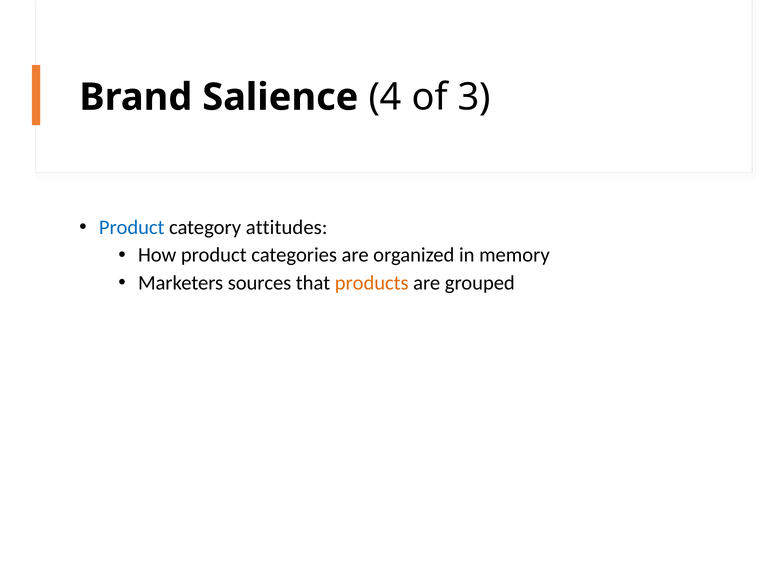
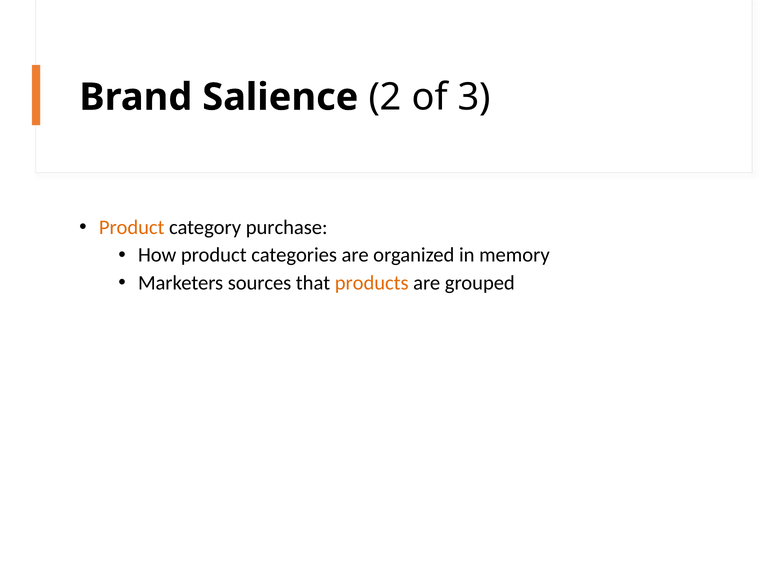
4: 4 -> 2 (385, 97)
Product colour: blue -> orange (132, 227)
attitudes: attitudes -> purchase (287, 227)
